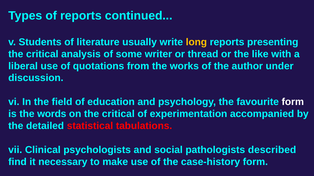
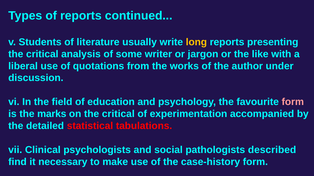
thread: thread -> jargon (203, 54)
form colour: white -> pink (293, 102)
words: words -> marks (52, 114)
